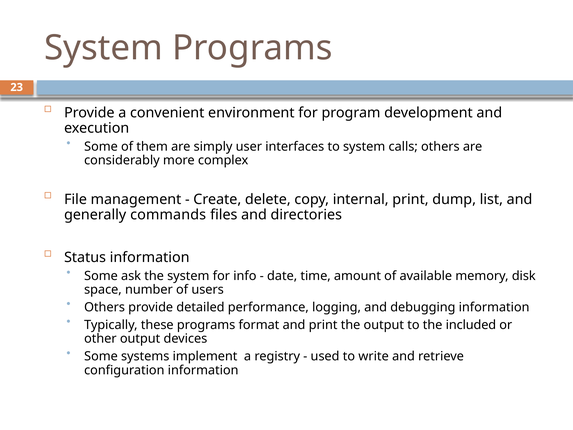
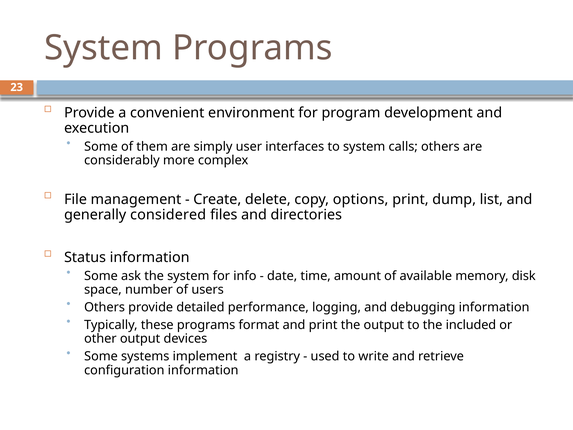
internal: internal -> options (361, 199)
commands: commands -> considered (168, 215)
